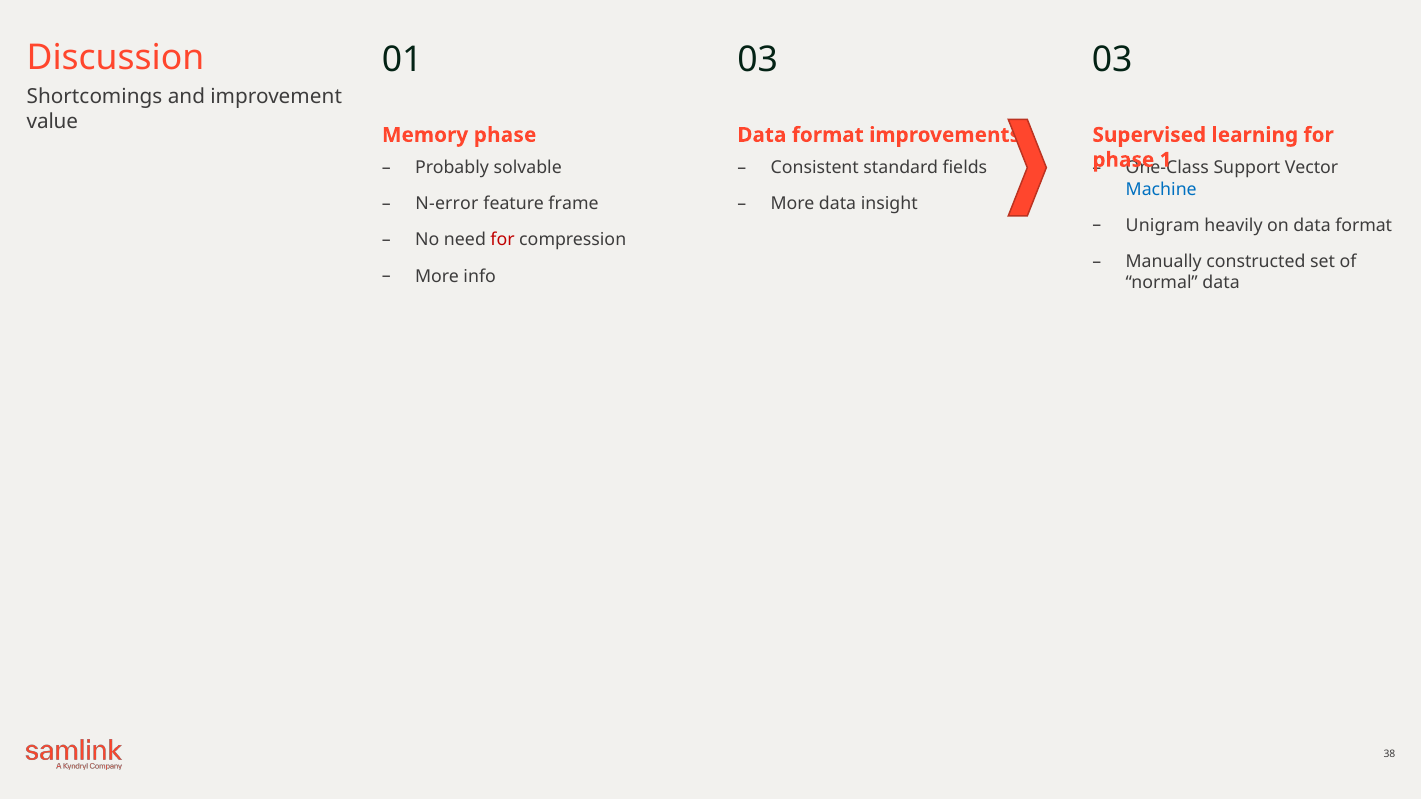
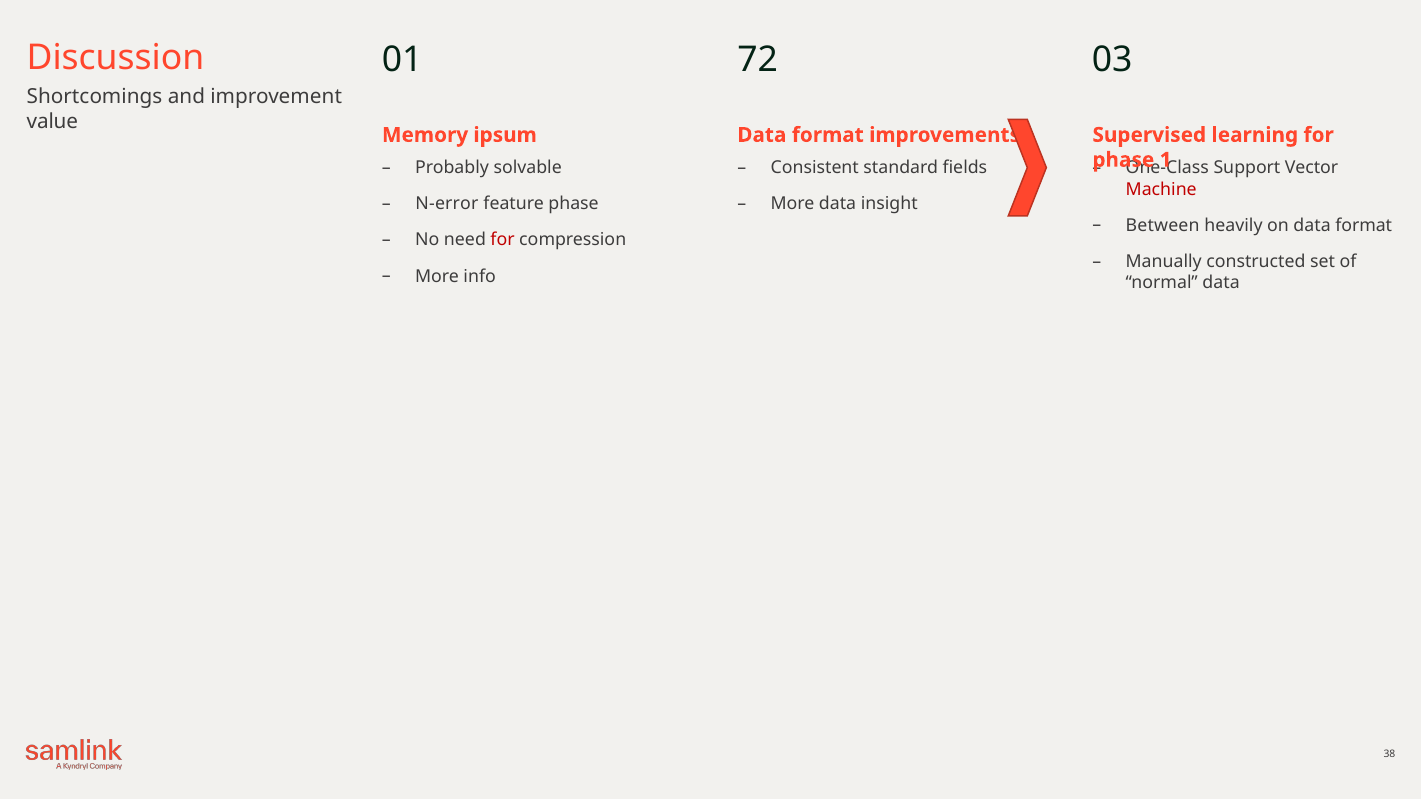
01 03: 03 -> 72 (758, 59)
Memory phase: phase -> ipsum (505, 135)
Machine colour: blue -> red (1161, 189)
feature frame: frame -> phase (574, 204)
Unigram: Unigram -> Between (1163, 225)
